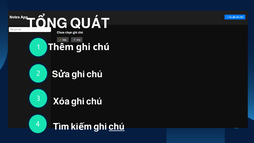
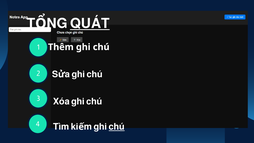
QUÁT underline: none -> present (90, 23)
